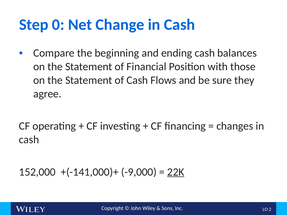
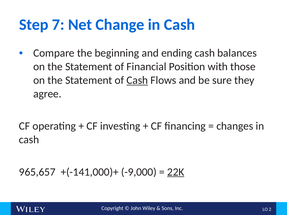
0: 0 -> 7 (58, 25)
Cash underline: none -> present (137, 80)
152,000: 152,000 -> 965,657 (37, 172)
